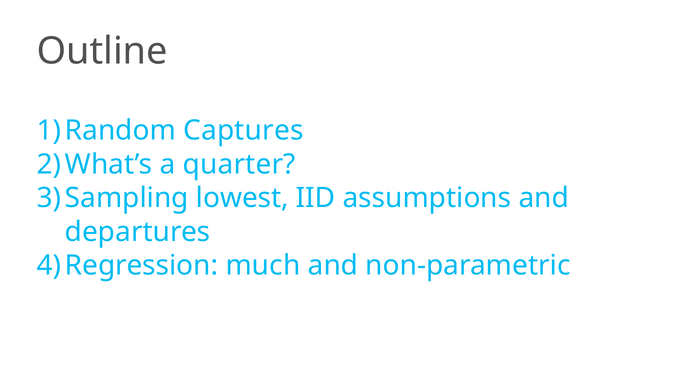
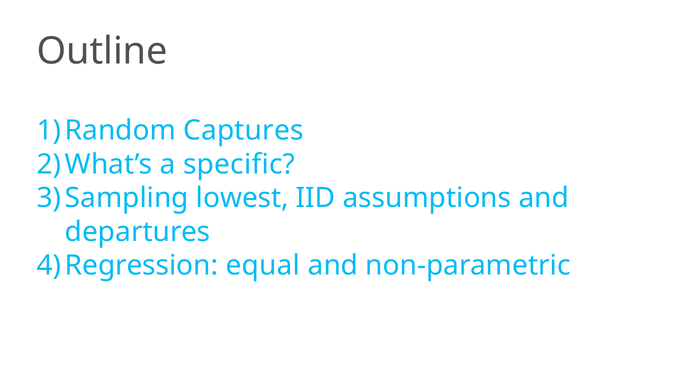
quarter: quarter -> specific (239, 164)
much: much -> equal (263, 265)
